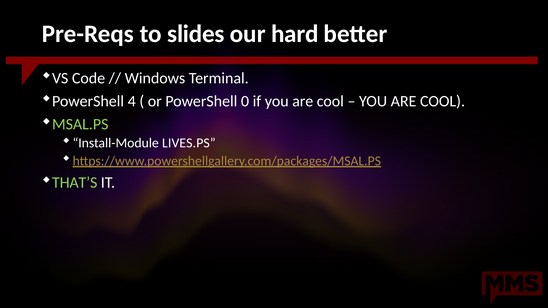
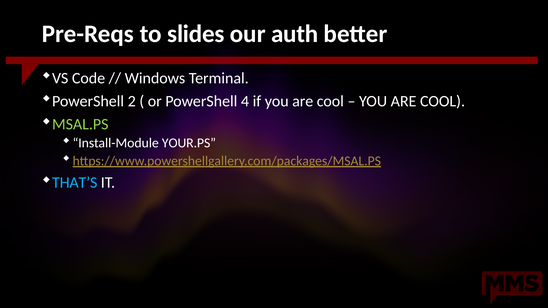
hard: hard -> auth (295, 34)
4: 4 -> 2 (132, 101)
0: 0 -> 4 (245, 101)
LIVES.PS: LIVES.PS -> YOUR.PS (189, 143)
THAT’S colour: light green -> light blue (75, 183)
